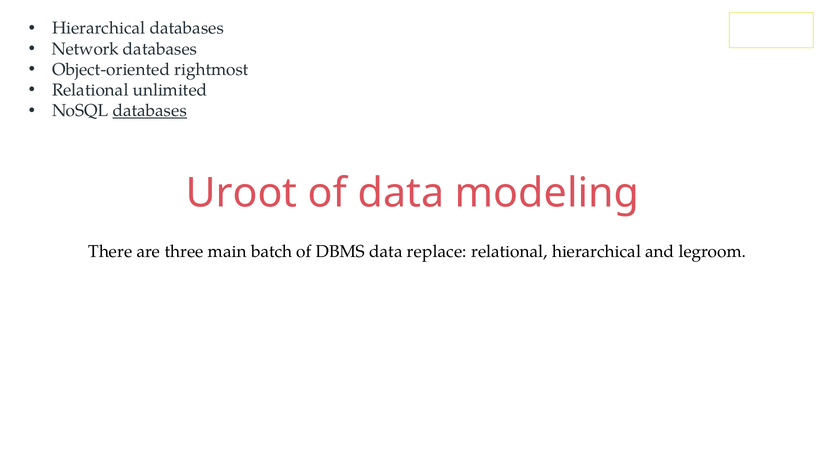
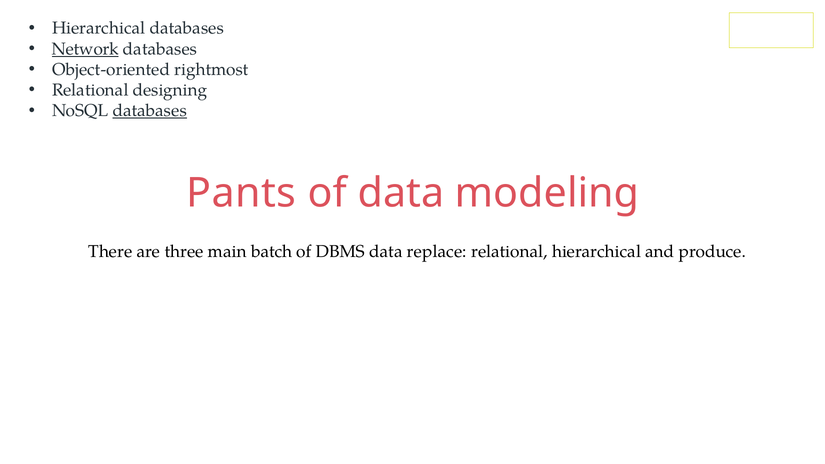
Network underline: none -> present (85, 49)
unlimited: unlimited -> designing (170, 90)
Uroot: Uroot -> Pants (241, 193)
legroom: legroom -> produce (712, 251)
